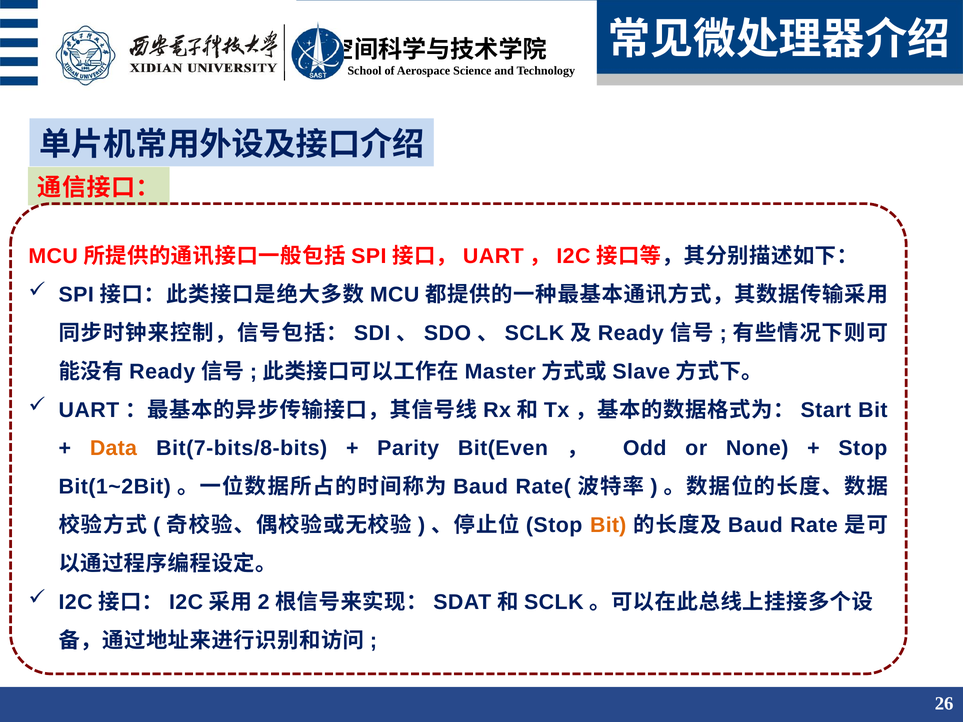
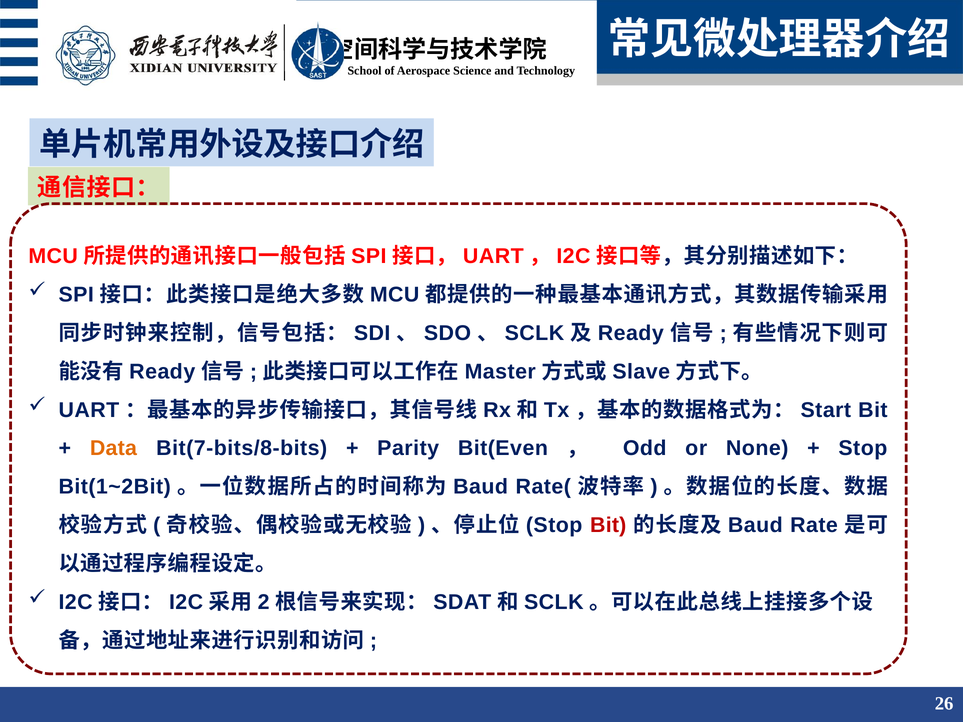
Bit colour: orange -> red (608, 526)
